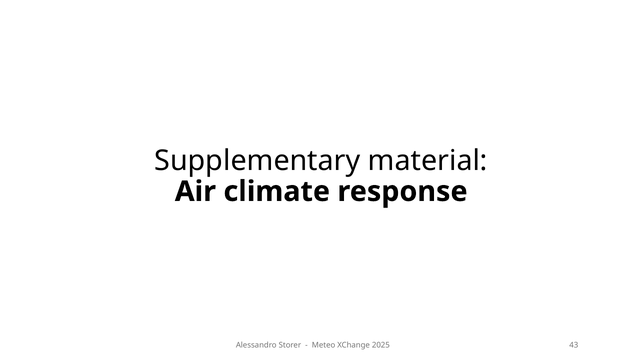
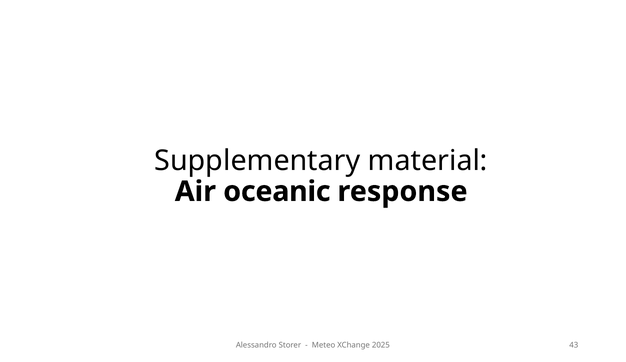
climate: climate -> oceanic (277, 192)
